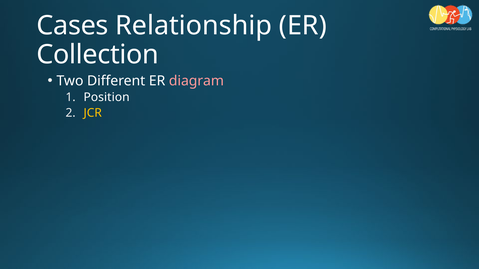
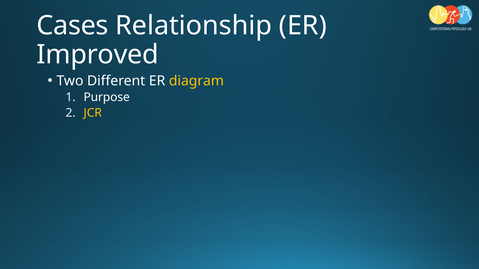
Collection: Collection -> Improved (98, 55)
diagram colour: pink -> yellow (196, 81)
Position: Position -> Purpose (107, 97)
